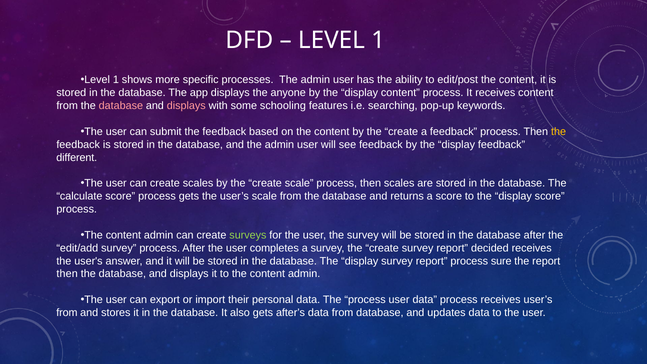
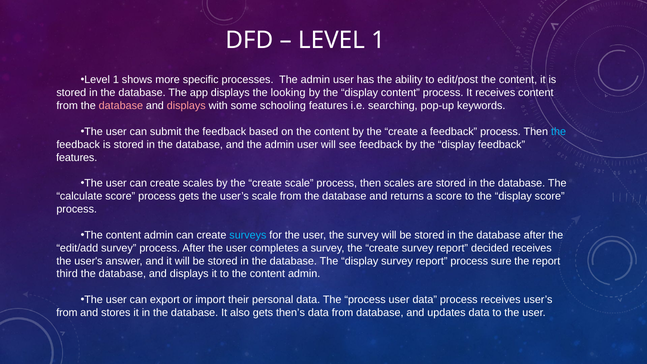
anyone: anyone -> looking (288, 93)
the colour: yellow -> light blue (559, 132)
different: different -> features (77, 157)
surveys colour: light green -> light blue (248, 235)
then: then -> third (67, 274)
after’s: after’s -> then’s (290, 313)
